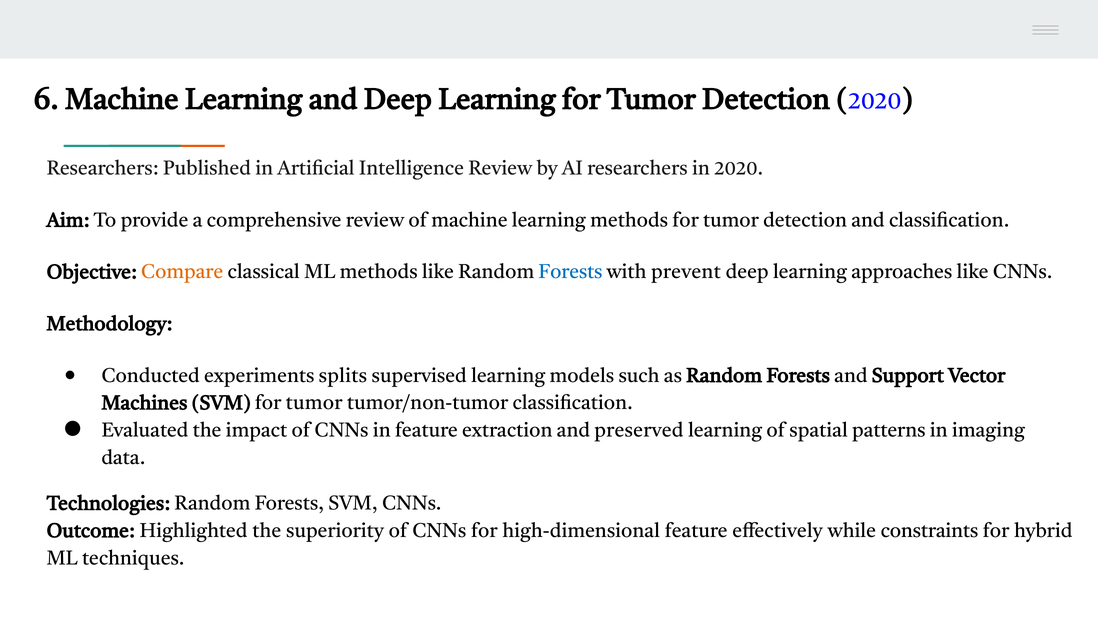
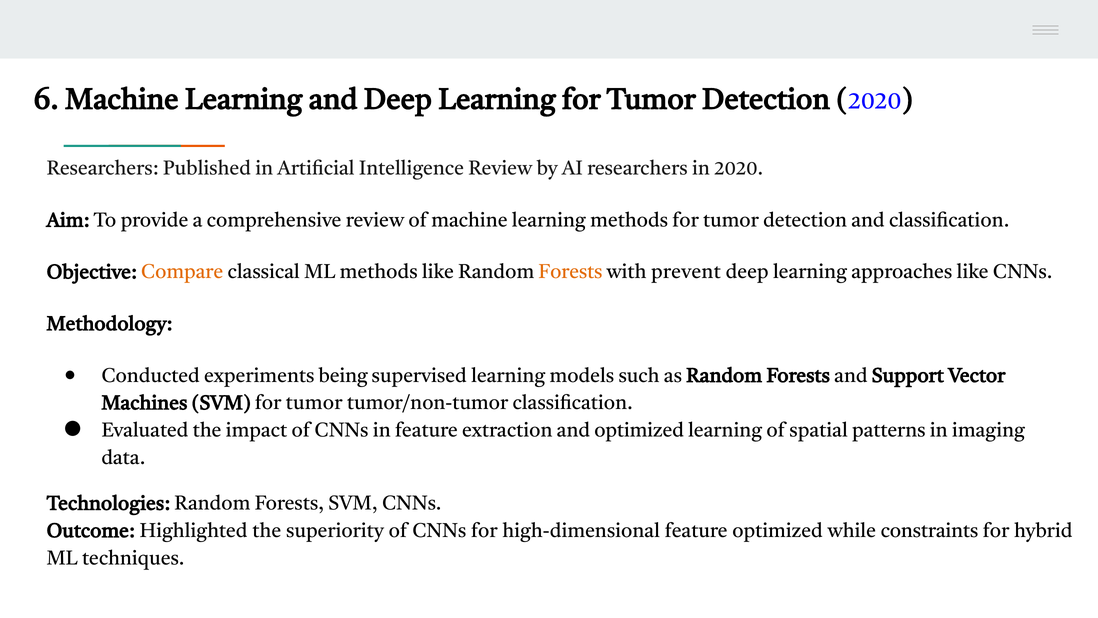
Forests colour: blue -> orange (570, 272)
splits: splits -> being (343, 375)
and preserved: preserved -> optimized (639, 430)
feature effectively: effectively -> optimized (778, 530)
